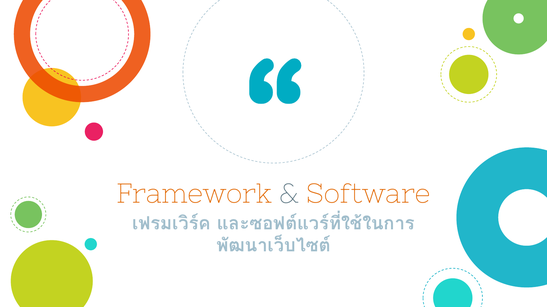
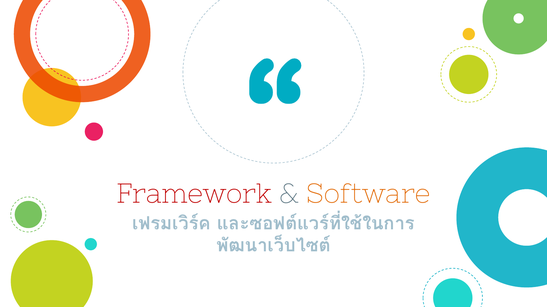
Framework colour: orange -> red (194, 194)
